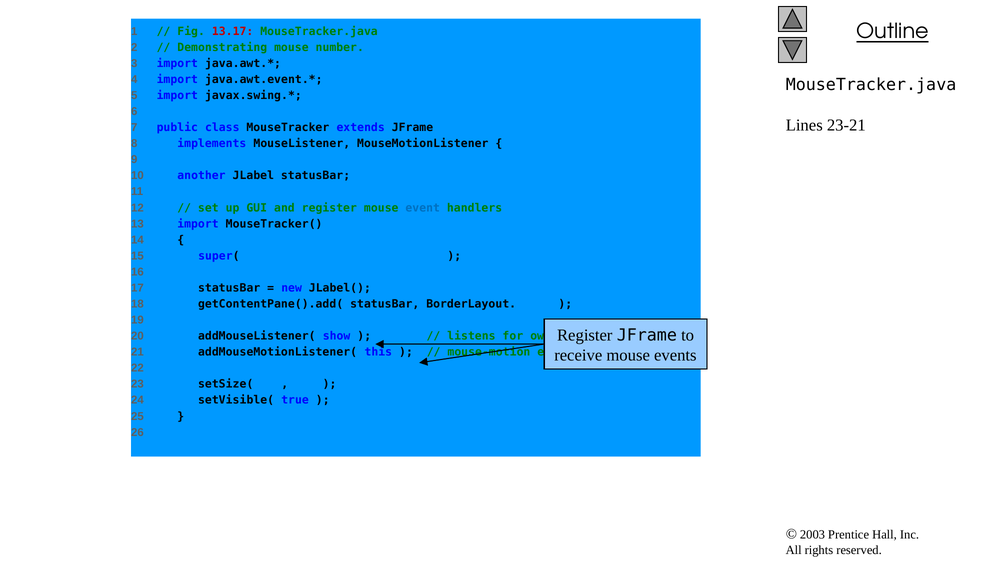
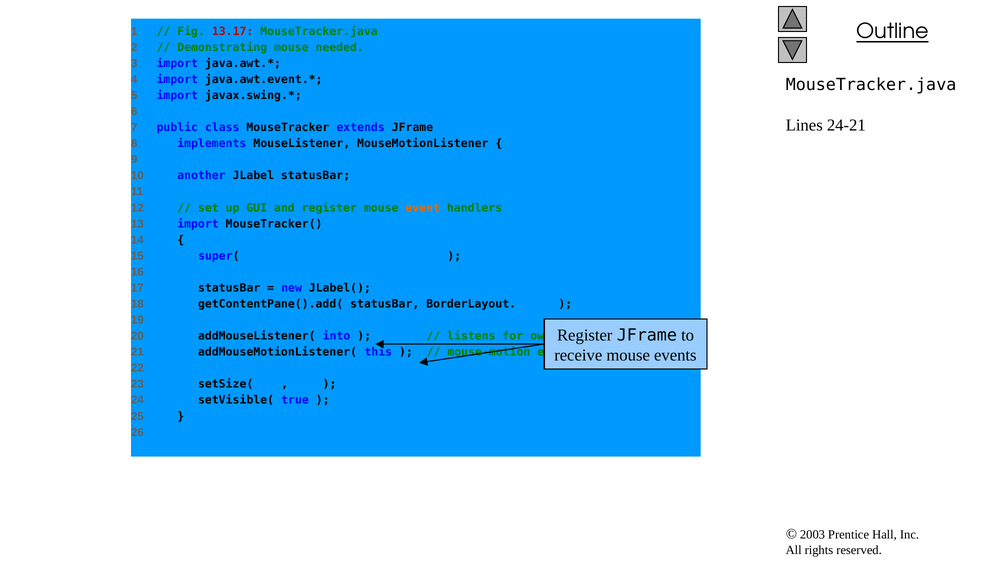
number: number -> needed (340, 47)
23-21: 23-21 -> 24-21 (846, 125)
event colour: blue -> orange (423, 208)
show: show -> into (337, 336)
